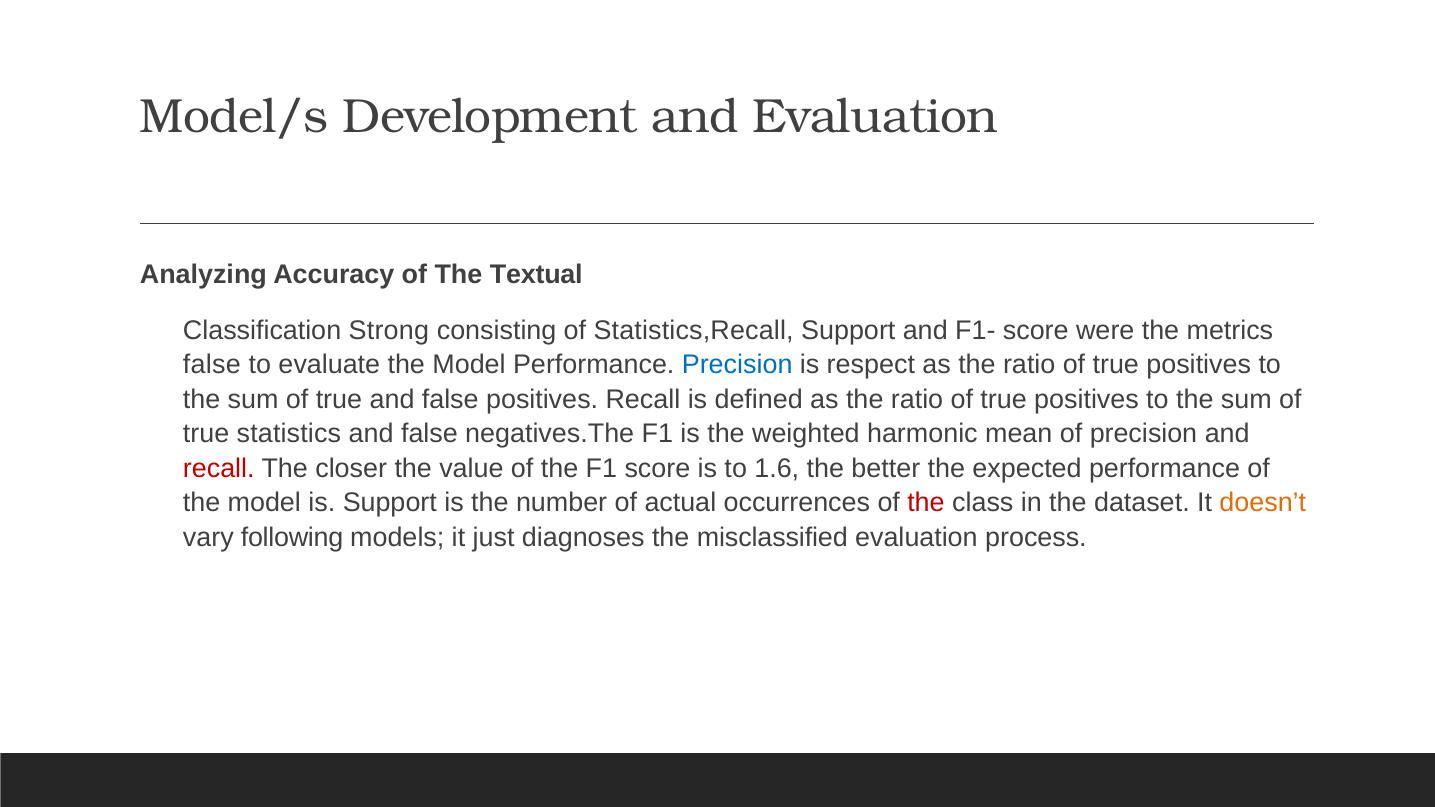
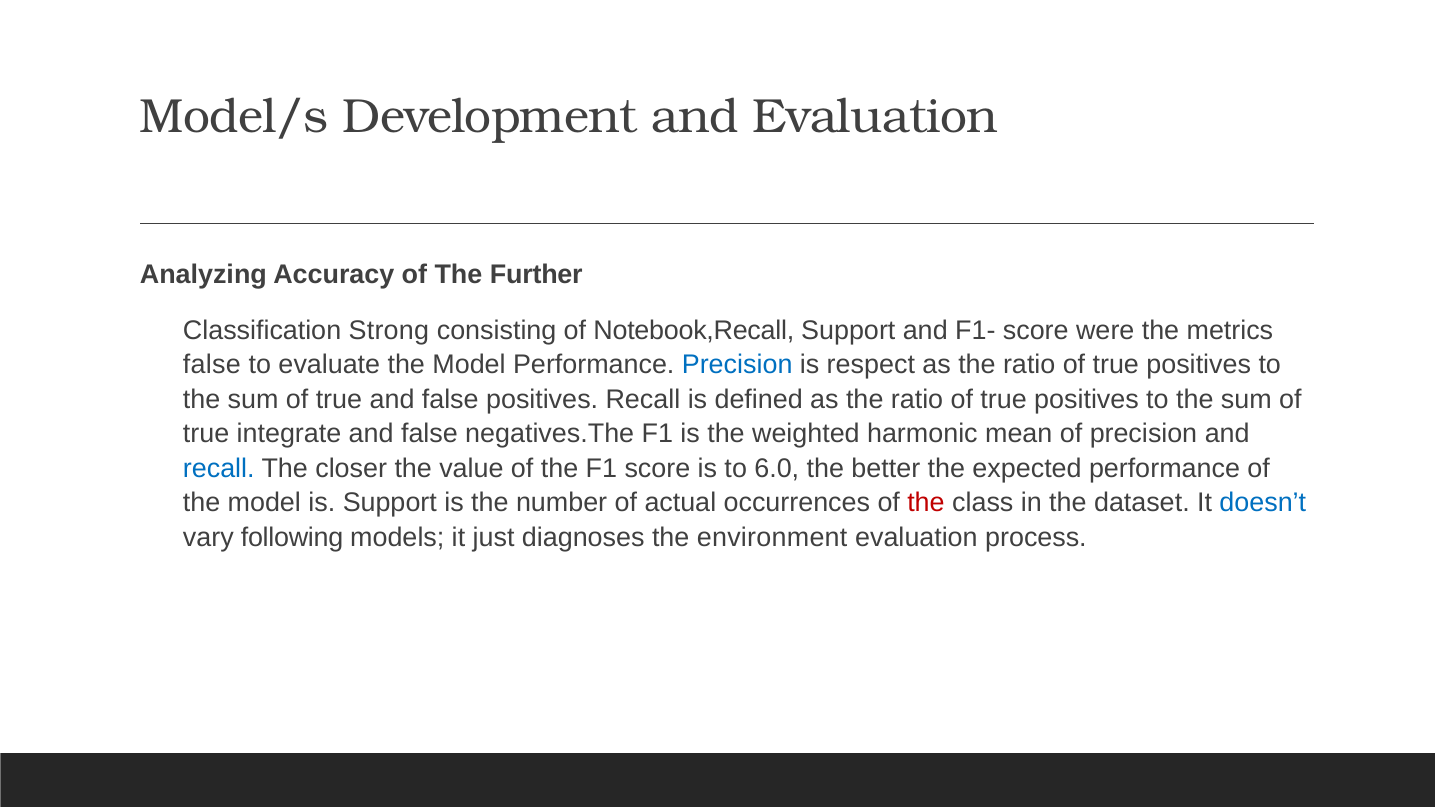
Textual: Textual -> Further (536, 275)
Statistics,Recall: Statistics,Recall -> Notebook,Recall (694, 330)
statistics: statistics -> integrate (289, 434)
recall colour: red -> blue (219, 468)
1.6: 1.6 -> 6.0 (777, 468)
doesn’t colour: orange -> blue (1263, 503)
misclassified: misclassified -> environment (772, 537)
